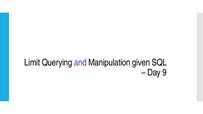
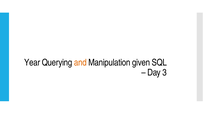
Limit: Limit -> Year (32, 63)
and colour: purple -> orange (80, 63)
9: 9 -> 3 (165, 73)
